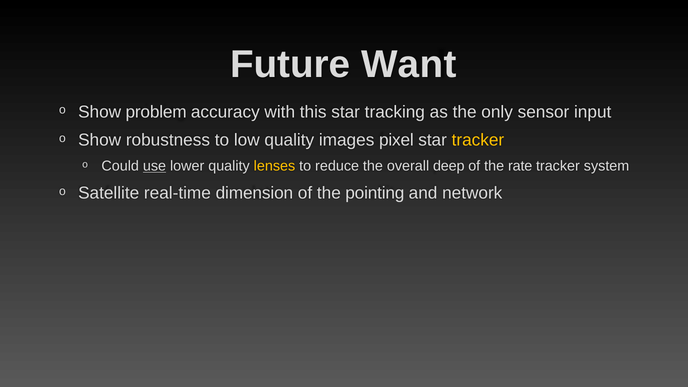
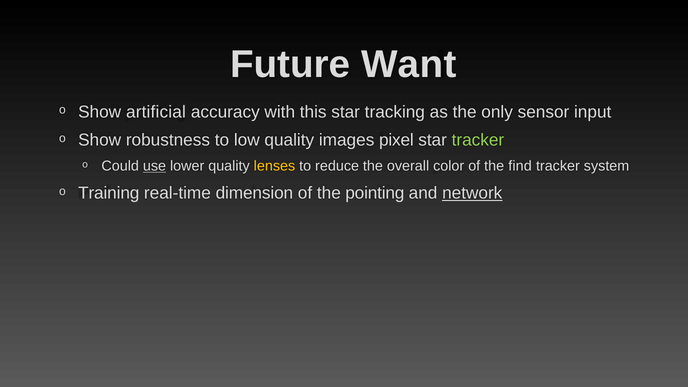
problem: problem -> artificial (156, 112)
tracker colour: yellow -> light green (478, 140)
deep: deep -> color (449, 166)
rate: rate -> find (520, 166)
Satellite: Satellite -> Training (109, 193)
network underline: none -> present (472, 193)
